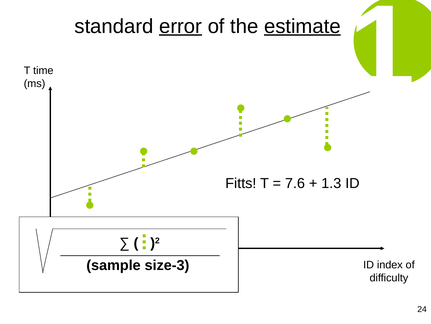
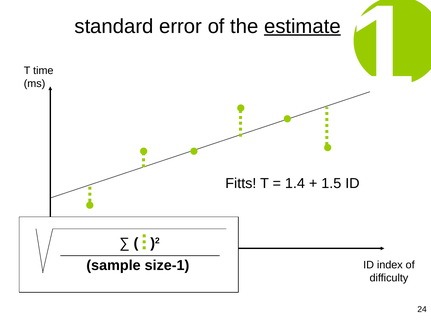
error underline: present -> none (181, 26)
7.6: 7.6 -> 1.4 (295, 183)
1.3: 1.3 -> 1.5 (331, 183)
size-3: size-3 -> size-1 (167, 265)
